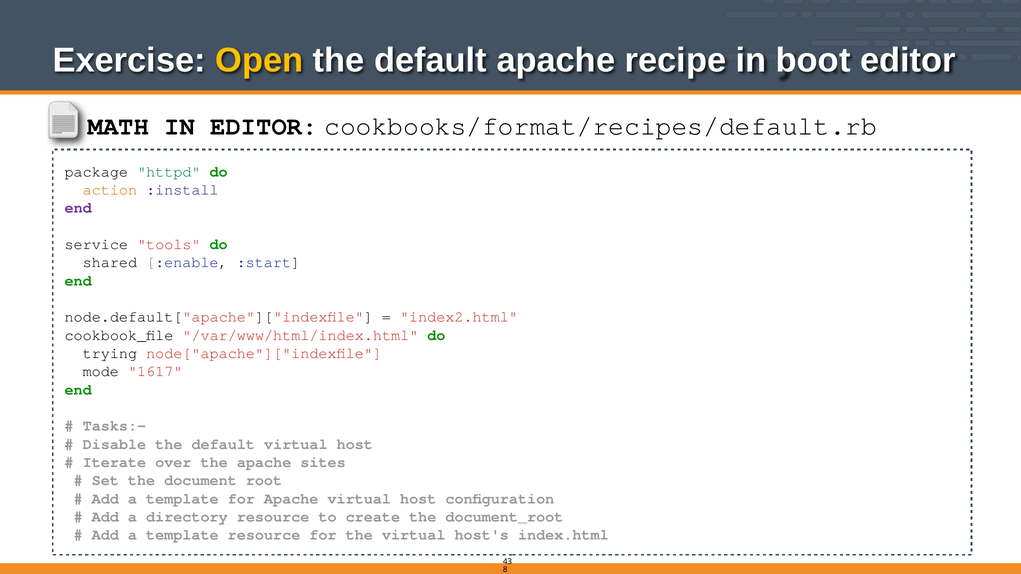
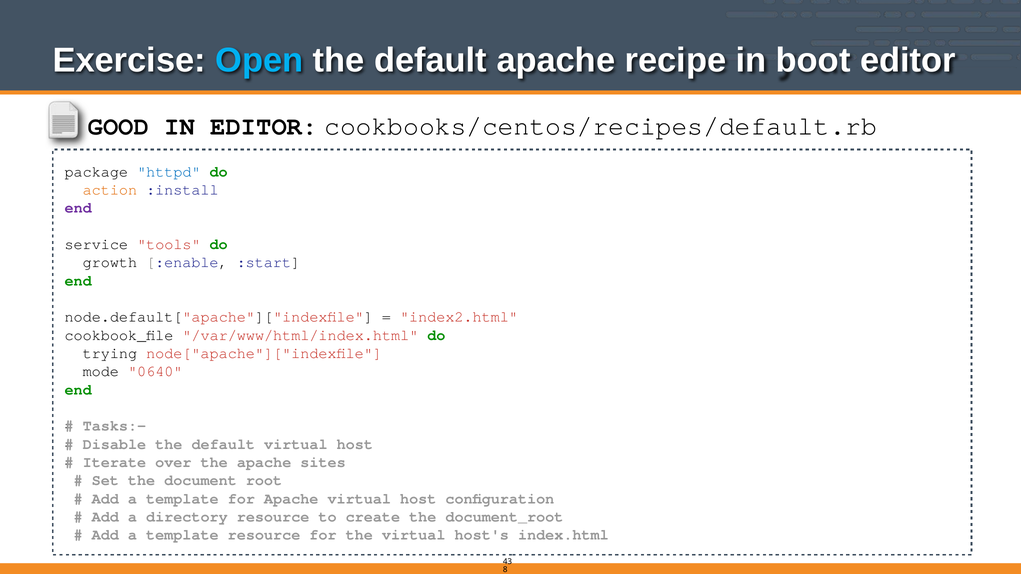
Open colour: yellow -> light blue (259, 61)
MATH: MATH -> GOOD (118, 126)
cookbooks/format/recipes/default.rb: cookbooks/format/recipes/default.rb -> cookbooks/centos/recipes/default.rb (601, 126)
httpd colour: green -> blue (169, 172)
shared: shared -> growth (110, 263)
1617: 1617 -> 0640 (155, 372)
